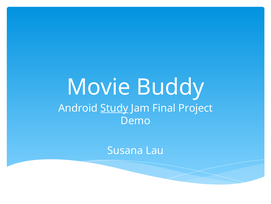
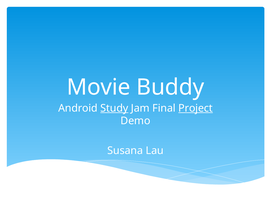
Project underline: none -> present (196, 108)
